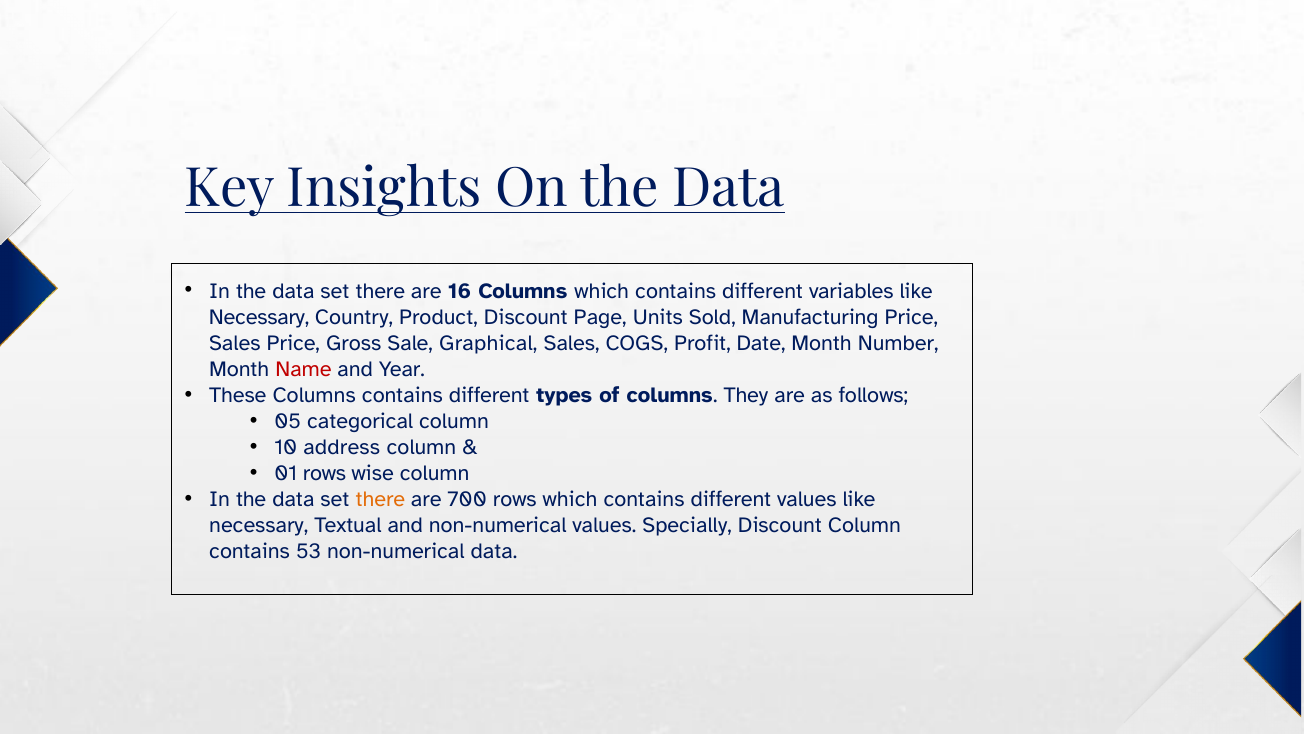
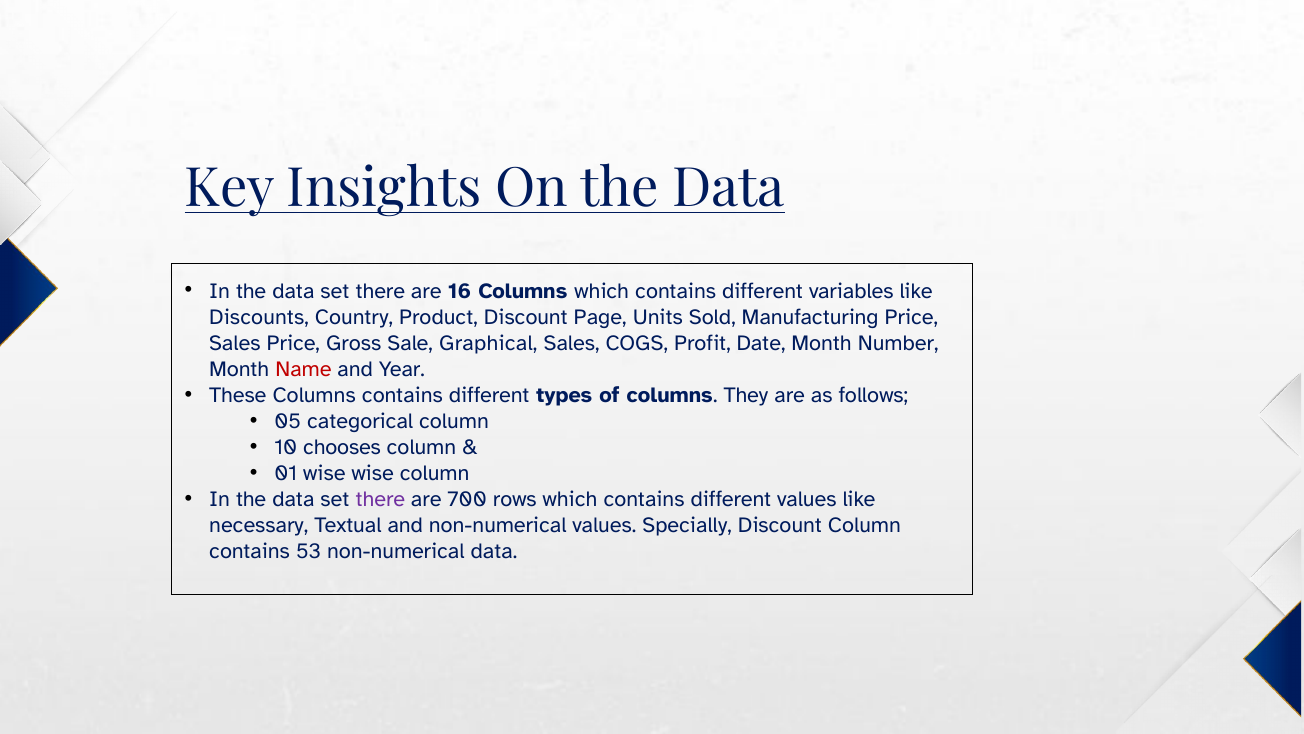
Necessary: Necessary -> Discounts (259, 317)
address: address -> chooses (342, 447)
01 rows: rows -> wise (324, 473)
there colour: orange -> purple (380, 499)
